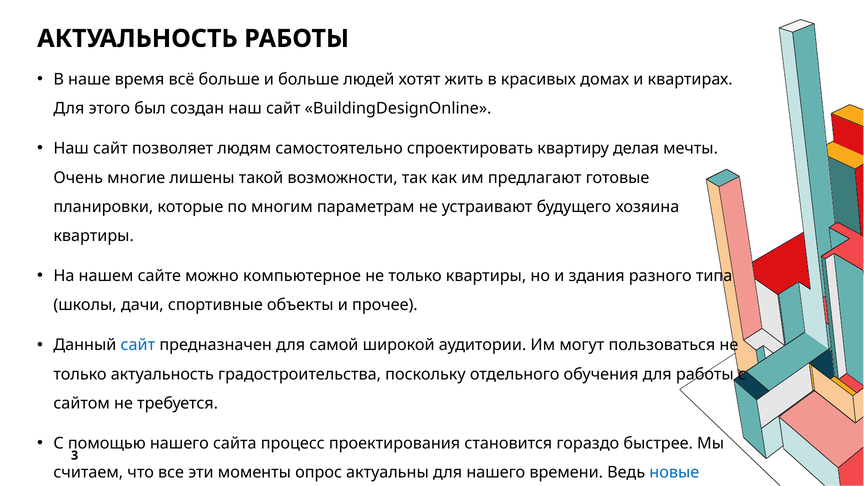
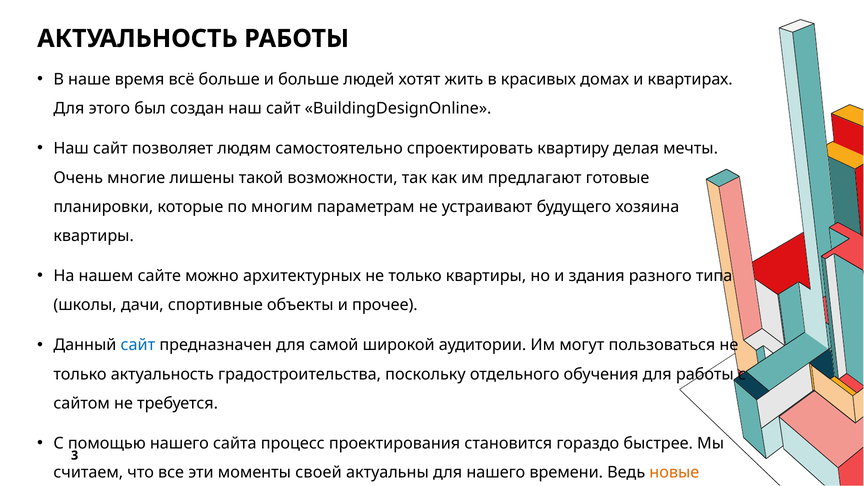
компьютерное: компьютерное -> архитектурных (302, 276)
опрос: опрос -> своей (319, 472)
новые colour: blue -> orange (674, 472)
